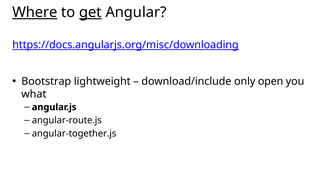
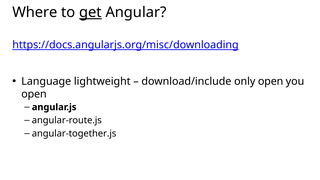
Where underline: present -> none (35, 12)
Bootstrap: Bootstrap -> Language (46, 81)
what: what -> open (34, 94)
